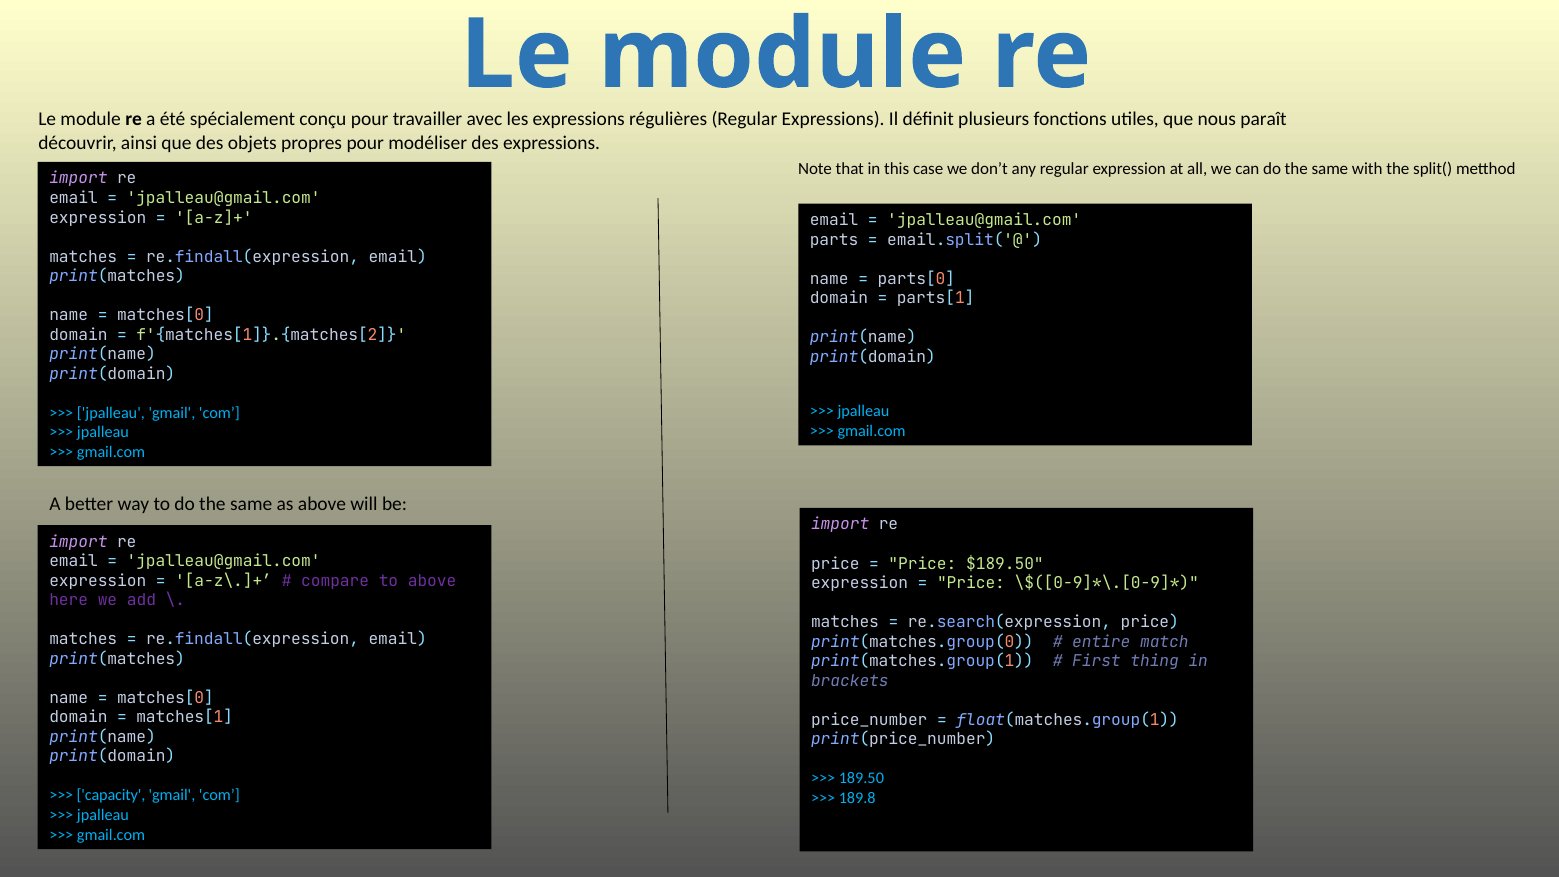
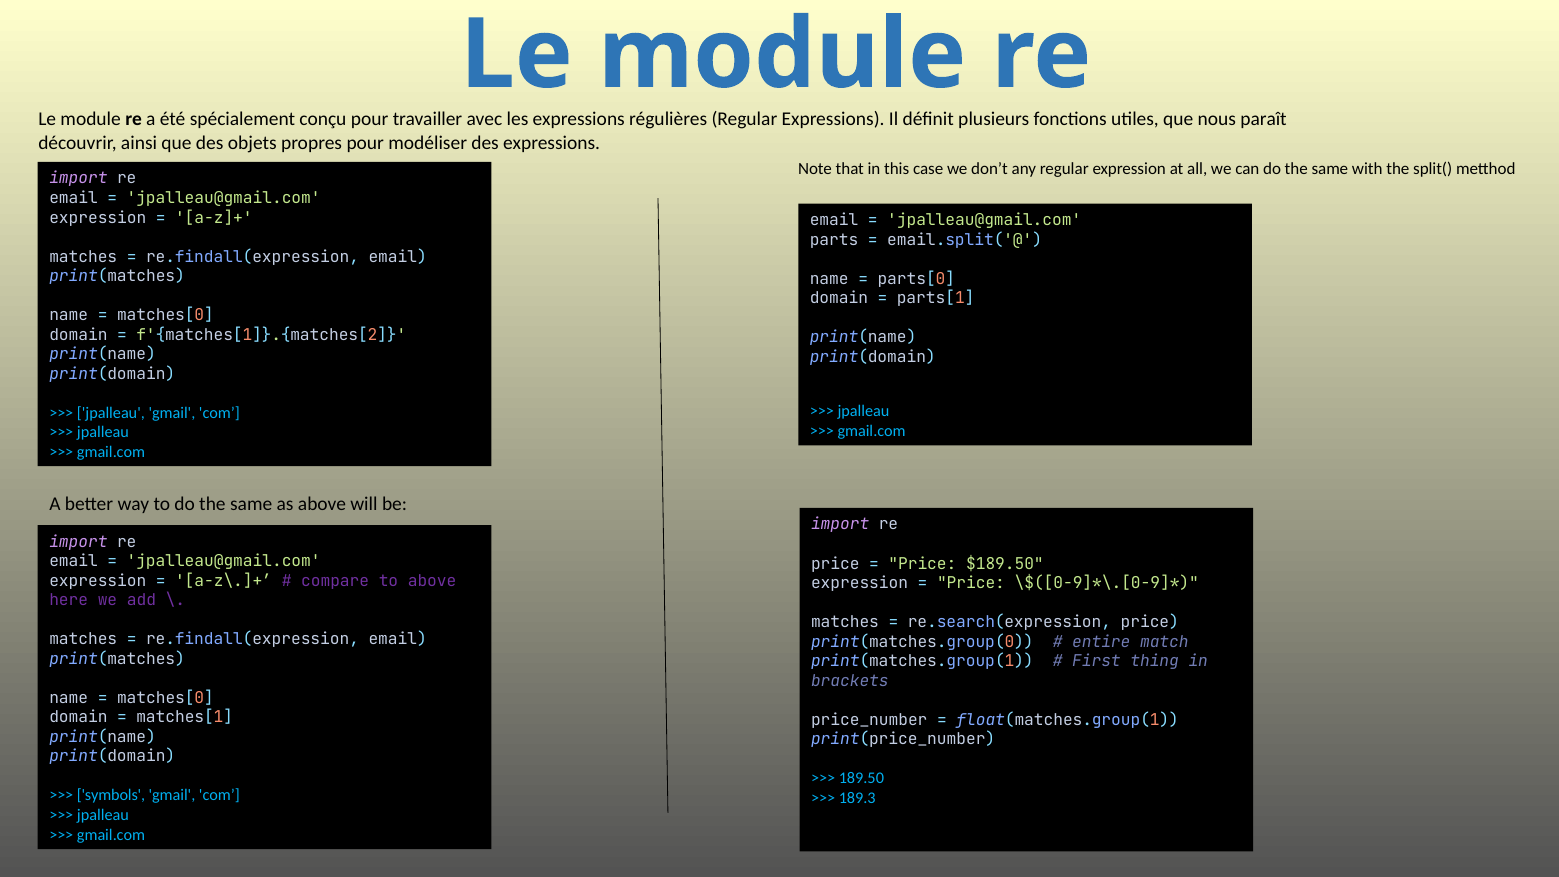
capacity: capacity -> symbols (111, 796)
189.8: 189.8 -> 189.3 (857, 798)
